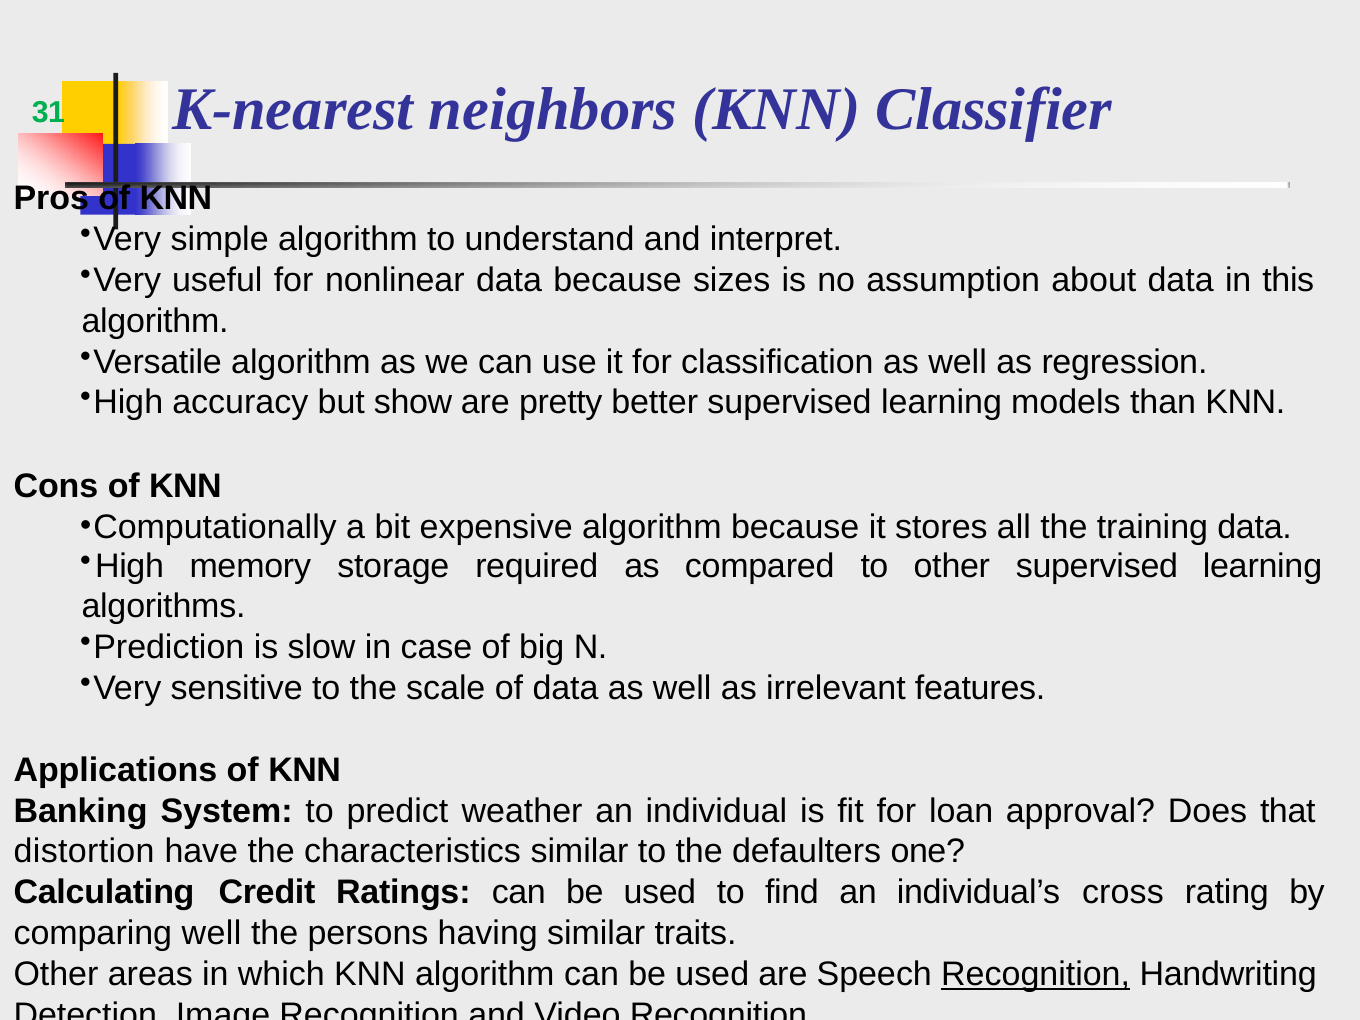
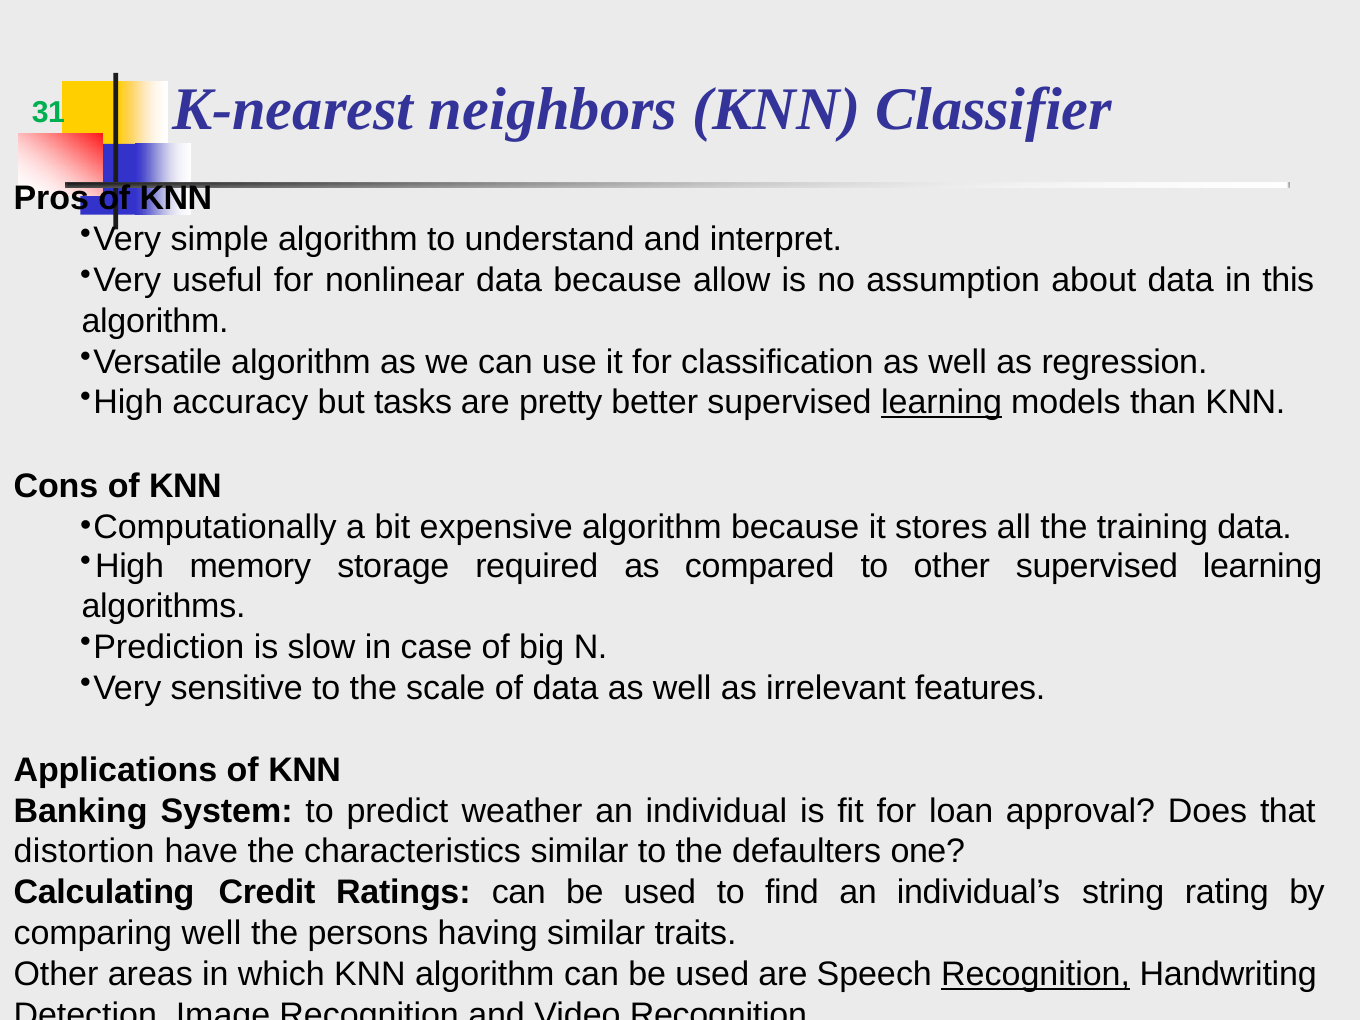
sizes: sizes -> allow (732, 280)
show: show -> tasks (413, 403)
learning underline: none -> present (942, 403)
cross: cross -> string (1123, 892)
